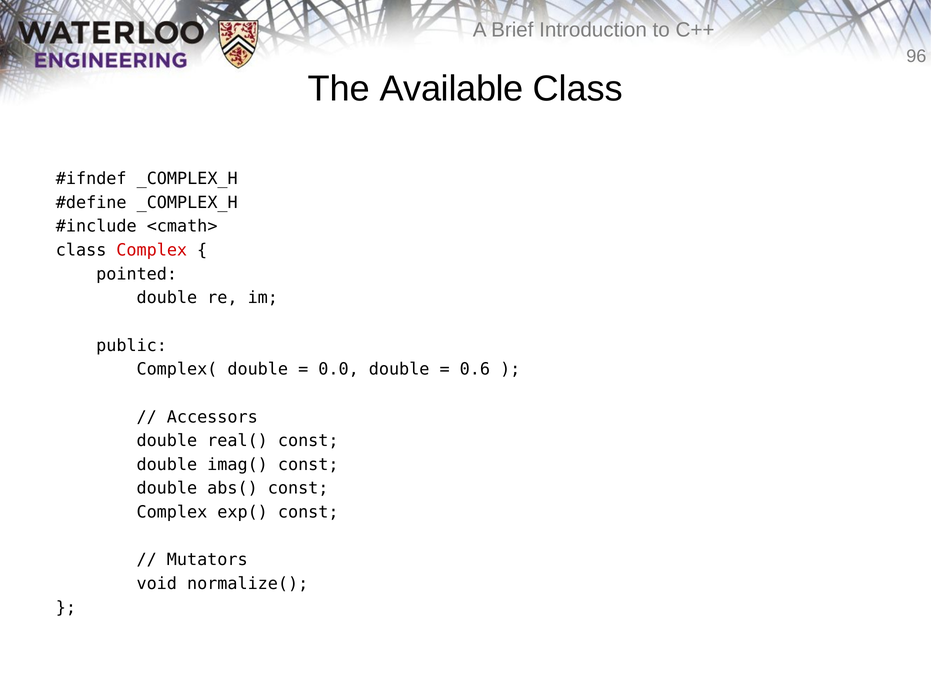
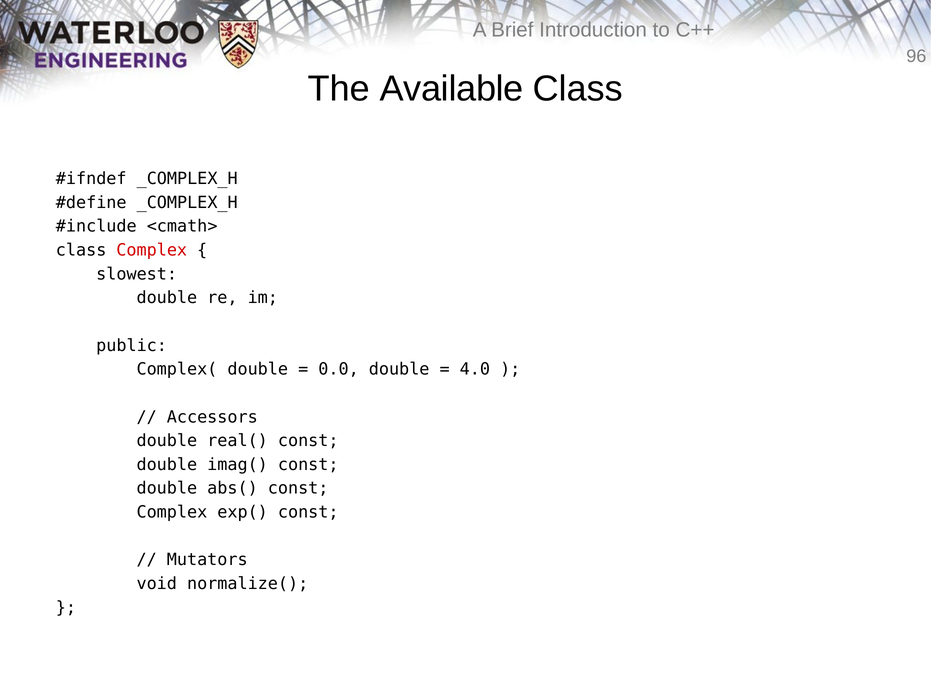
pointed: pointed -> slowest (137, 274)
0.6: 0.6 -> 4.0 (475, 369)
